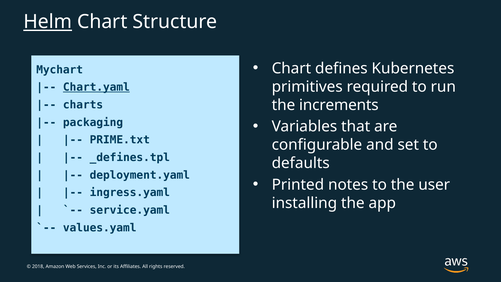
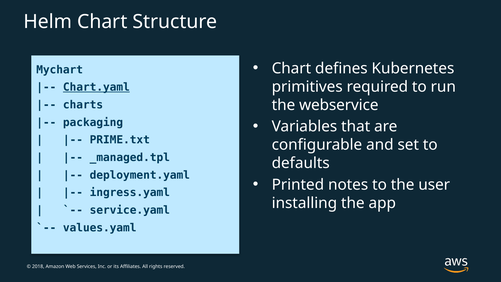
Helm underline: present -> none (48, 22)
increments: increments -> webservice (339, 105)
_defines.tpl: _defines.tpl -> _managed.tpl (130, 157)
